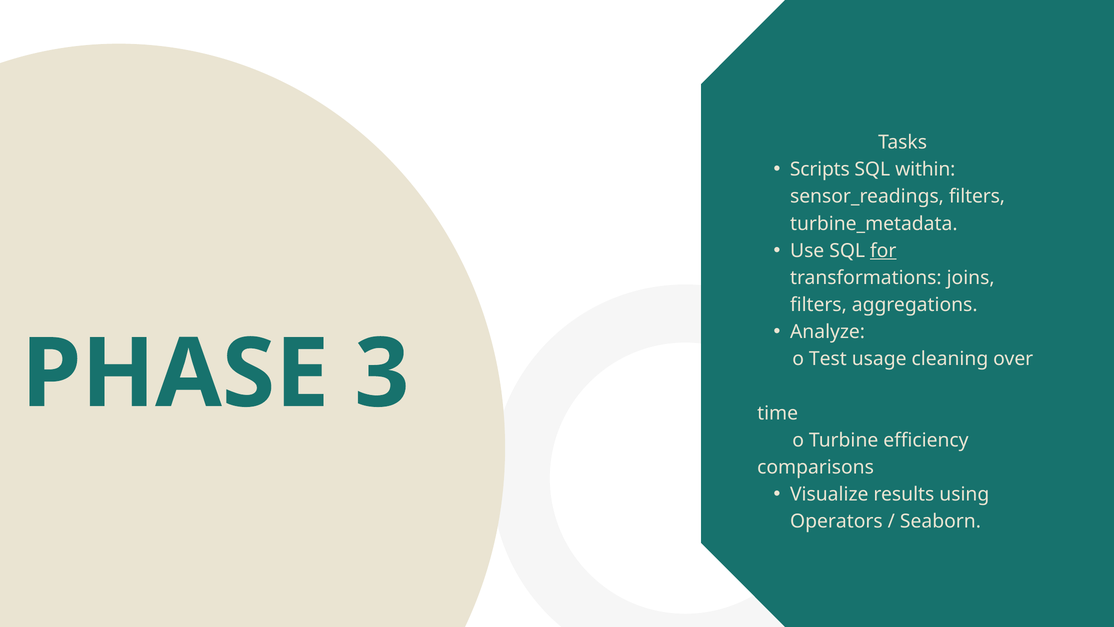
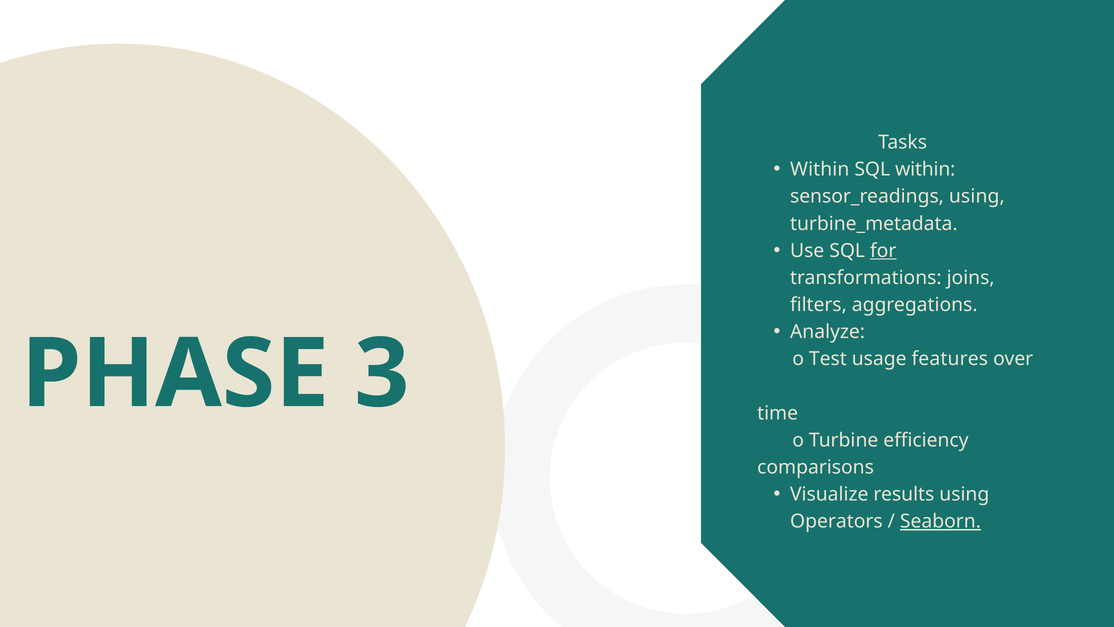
Scripts: Scripts -> Within (820, 169)
sensor_readings filters: filters -> using (977, 196)
cleaning: cleaning -> features (950, 359)
Seaborn underline: none -> present (940, 521)
